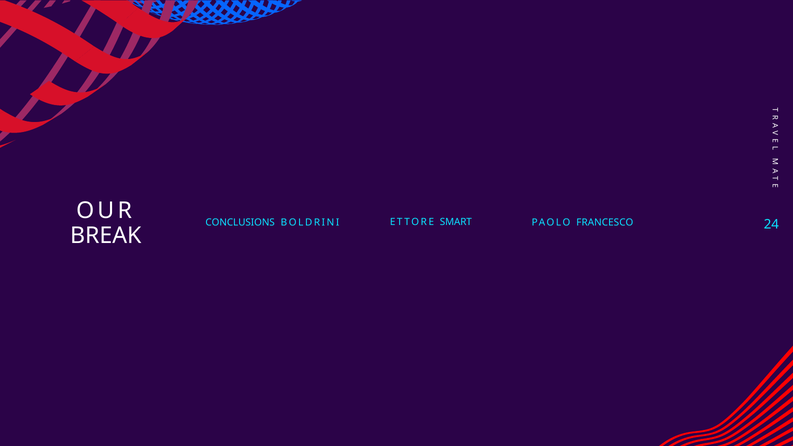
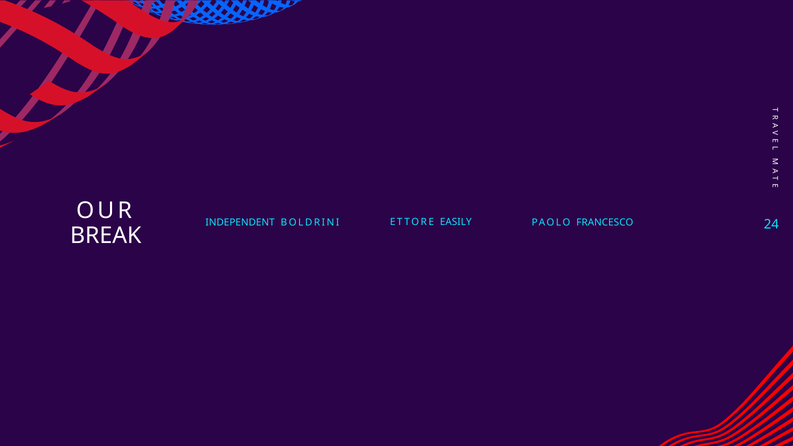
CONCLUSIONS: CONCLUSIONS -> INDEPENDENT (240, 222)
SMART: SMART -> EASILY (456, 222)
